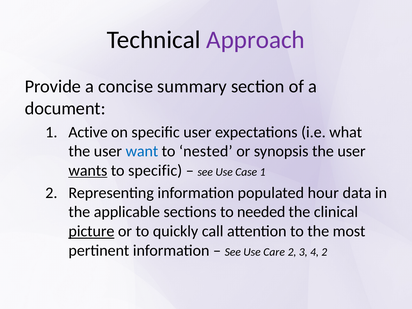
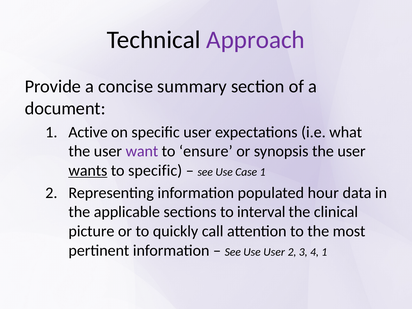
want colour: blue -> purple (142, 151)
nested: nested -> ensure (206, 151)
needed: needed -> interval (261, 212)
picture underline: present -> none (91, 231)
Use Care: Care -> User (274, 252)
4 2: 2 -> 1 (324, 252)
